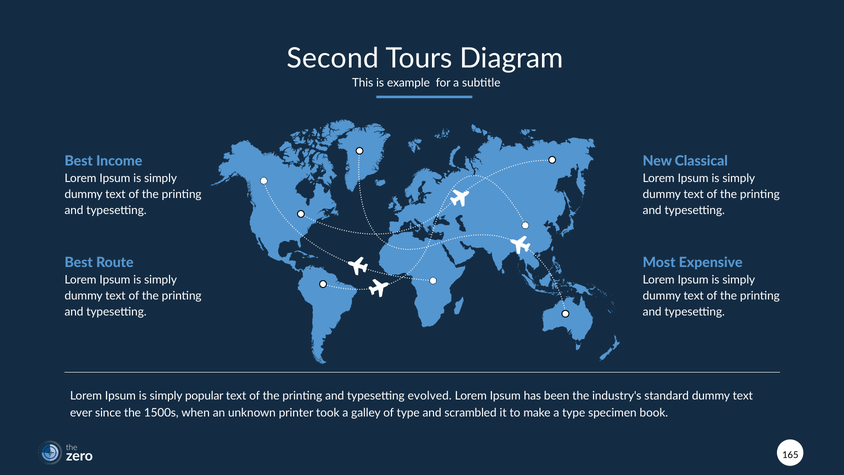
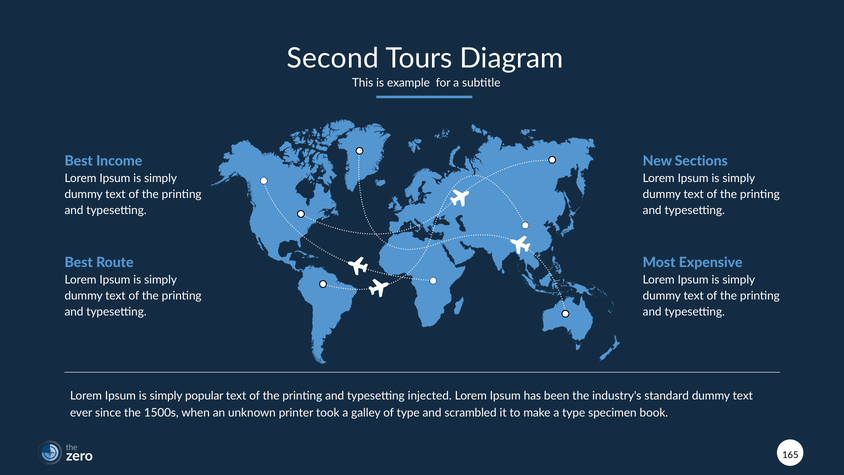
Classical: Classical -> Sections (701, 161)
evolved: evolved -> injected (430, 396)
